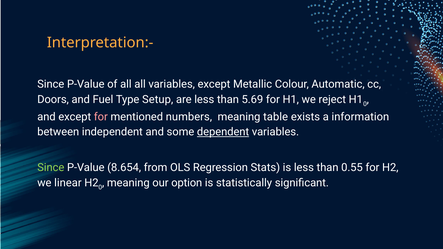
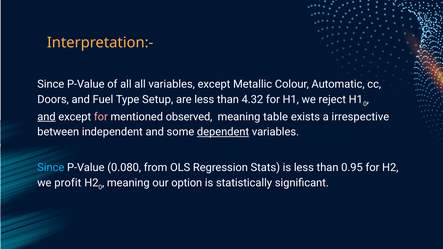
5.69: 5.69 -> 4.32 (252, 100)
and underline: none -> present (46, 117)
numbers: numbers -> observed (189, 117)
information: information -> irrespective (360, 117)
Since colour: light green -> light blue (51, 168)
8.654: 8.654 -> 0.080 (124, 168)
0.55: 0.55 -> 0.95 (352, 168)
linear: linear -> profit (68, 183)
